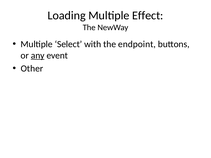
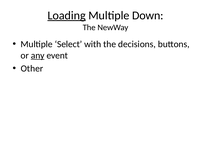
Loading underline: none -> present (67, 15)
Effect: Effect -> Down (148, 15)
endpoint: endpoint -> decisions (137, 44)
